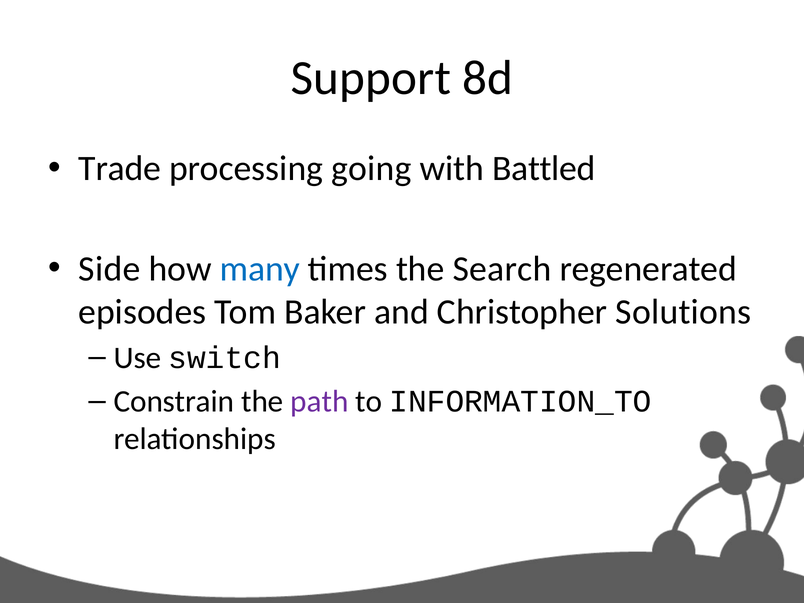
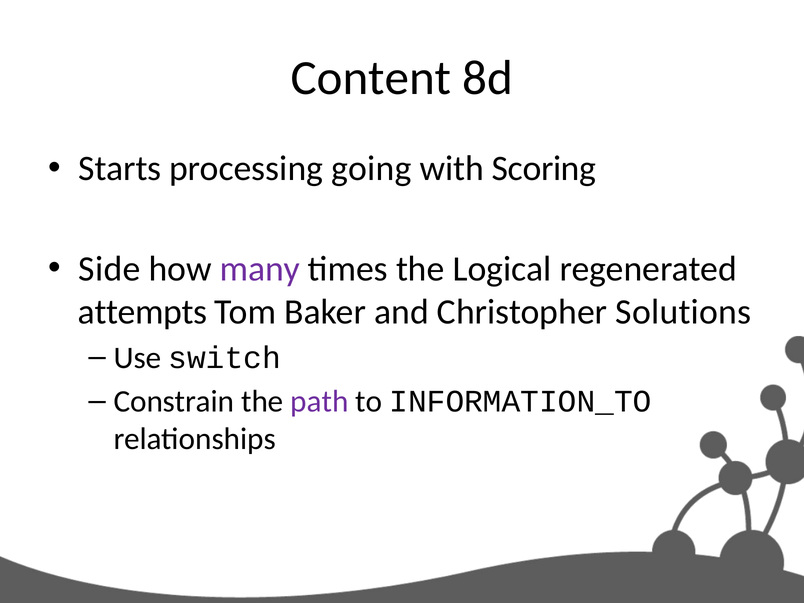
Support: Support -> Content (371, 78)
Trade: Trade -> Starts (120, 169)
Battled: Battled -> Scoring (544, 169)
many colour: blue -> purple (260, 269)
Search: Search -> Logical (502, 269)
episodes: episodes -> attempts (143, 312)
